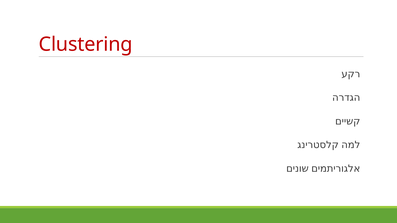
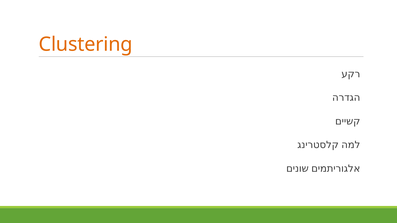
Clustering colour: red -> orange (86, 44)
